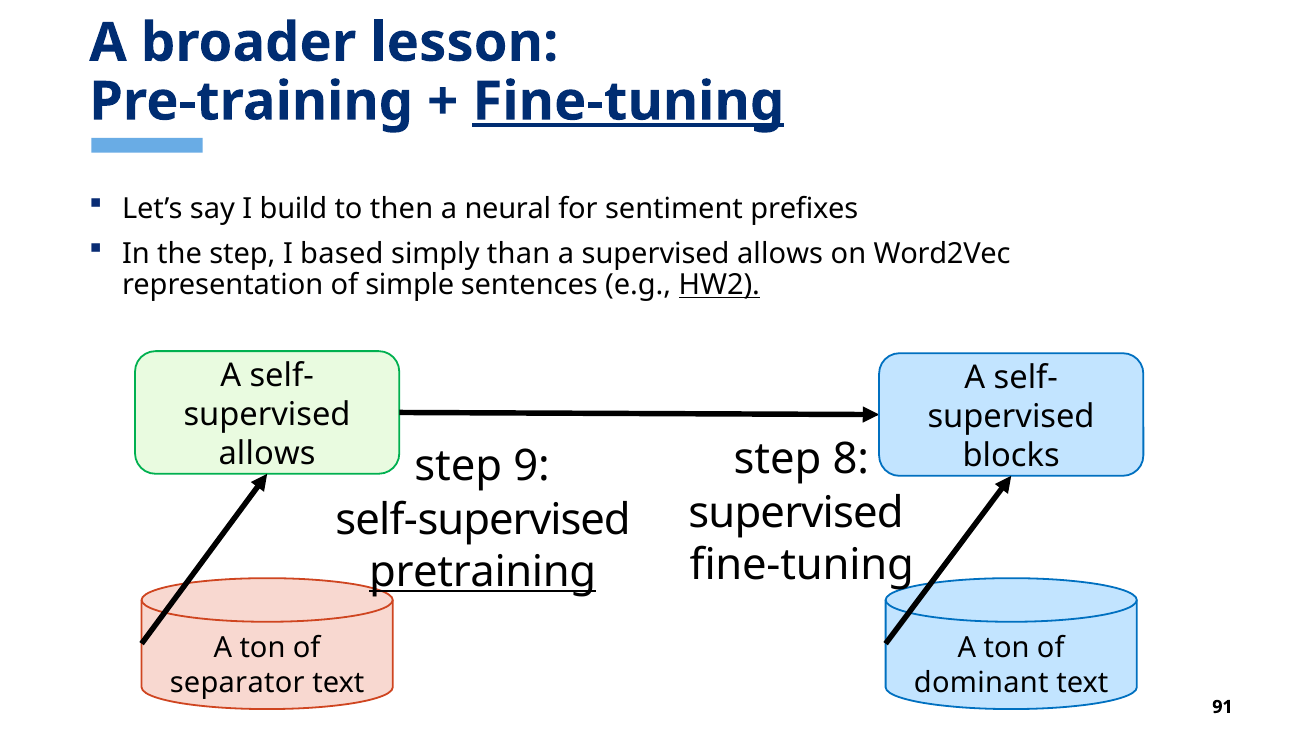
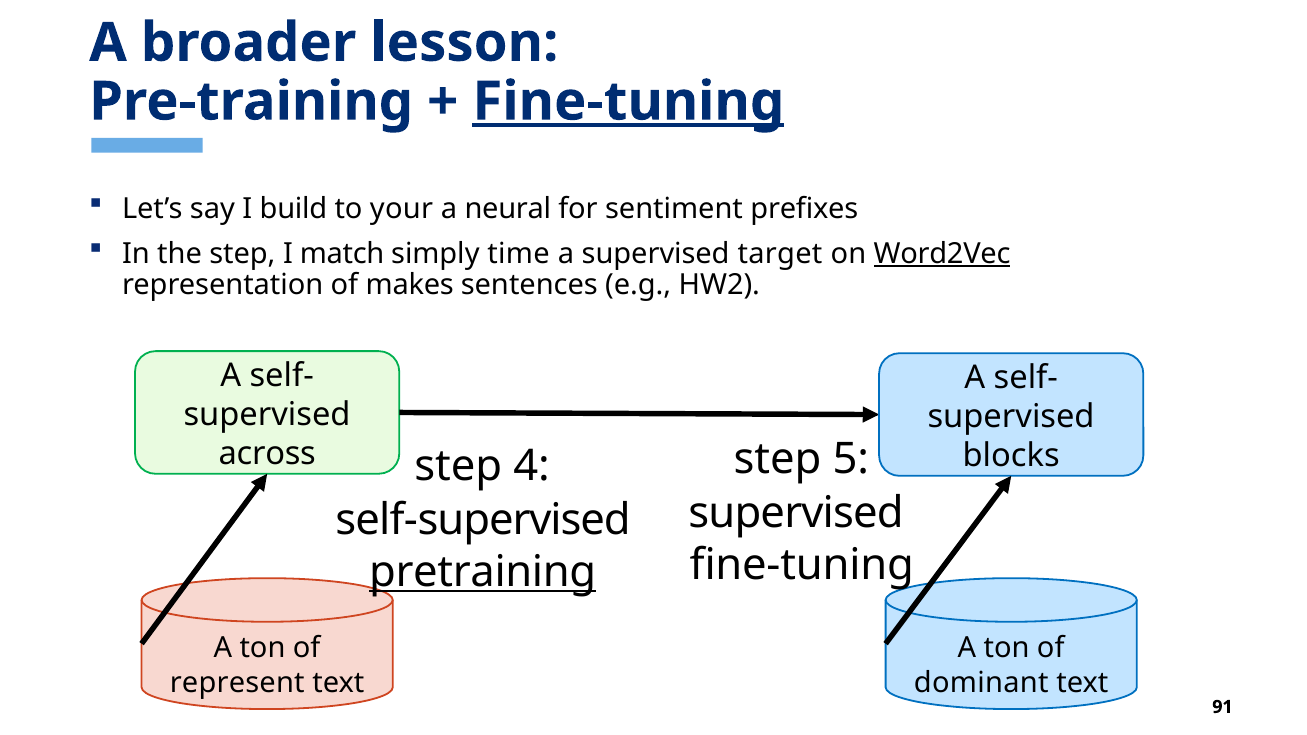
then: then -> your (402, 209)
based: based -> match (342, 254)
than: than -> time (519, 254)
a supervised allows: allows -> target (780, 254)
Word2Vec underline: none -> present (942, 254)
simple: simple -> makes (410, 285)
HW2 underline: present -> none (719, 285)
allows: allows -> across (267, 454)
9: 9 -> 4 (532, 466)
8: 8 -> 5 (851, 459)
separator: separator -> represent (237, 683)
